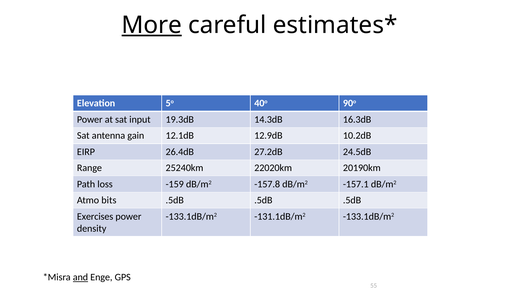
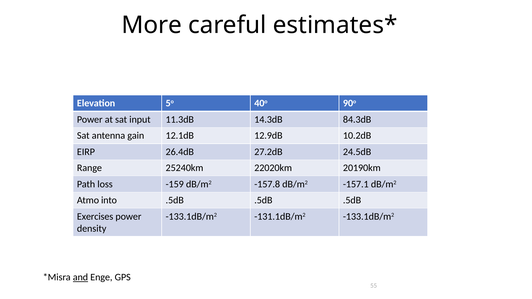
More underline: present -> none (152, 25)
19.3dB: 19.3dB -> 11.3dB (180, 120)
16.3dB: 16.3dB -> 84.3dB (357, 120)
bits: bits -> into (109, 200)
